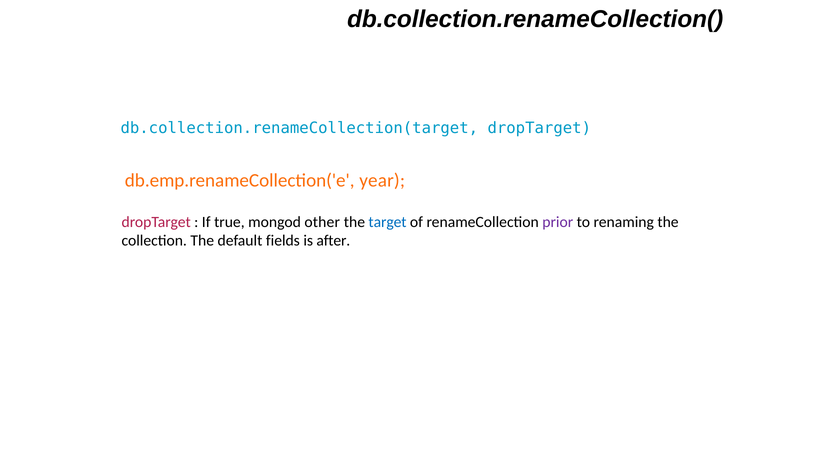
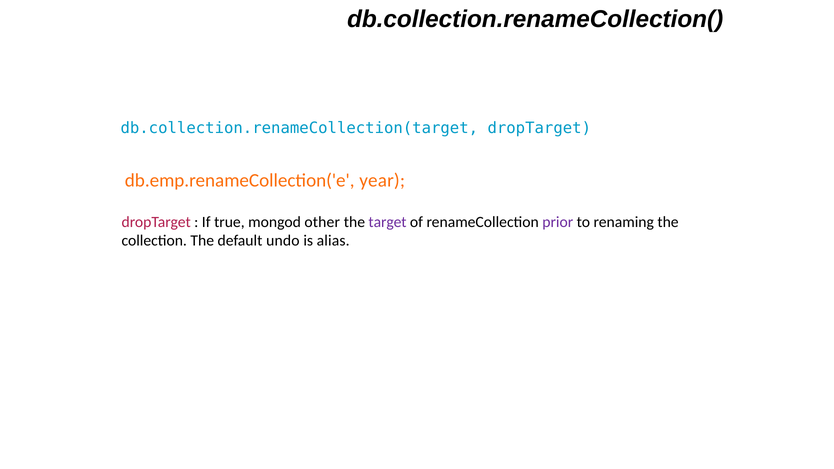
target colour: blue -> purple (388, 222)
fields: fields -> undo (283, 241)
after: after -> alias (333, 241)
